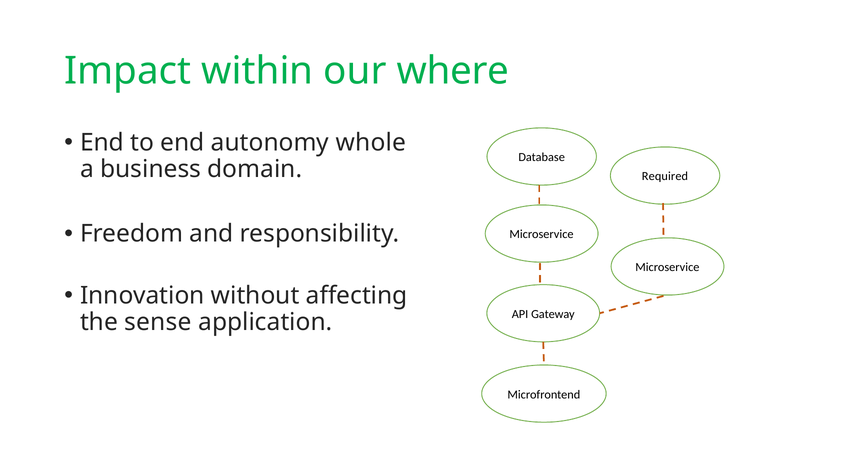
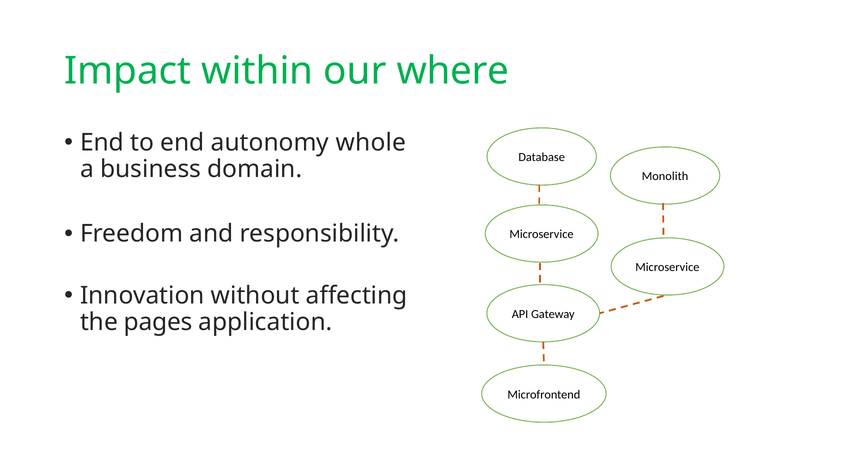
Required: Required -> Monolith (665, 176)
sense: sense -> pages (158, 322)
